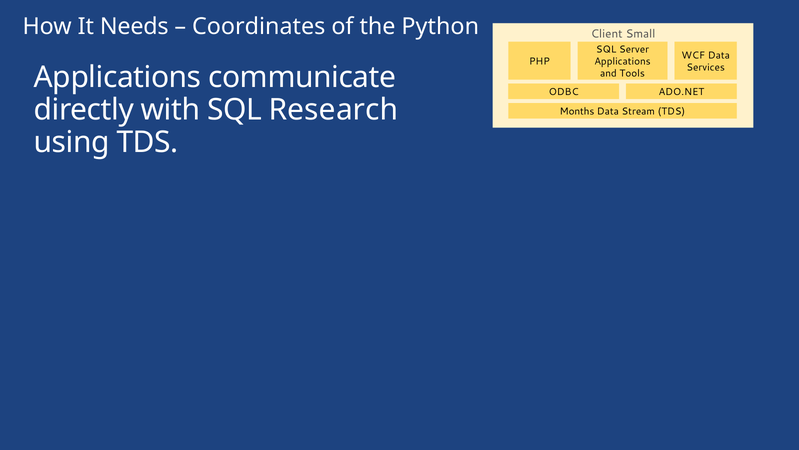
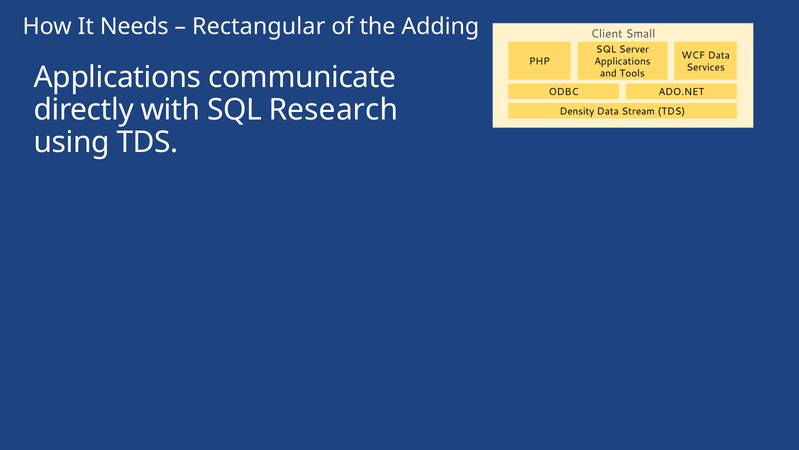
Coordinates: Coordinates -> Rectangular (259, 26)
Python: Python -> Adding (440, 26)
Months: Months -> Density (577, 111)
